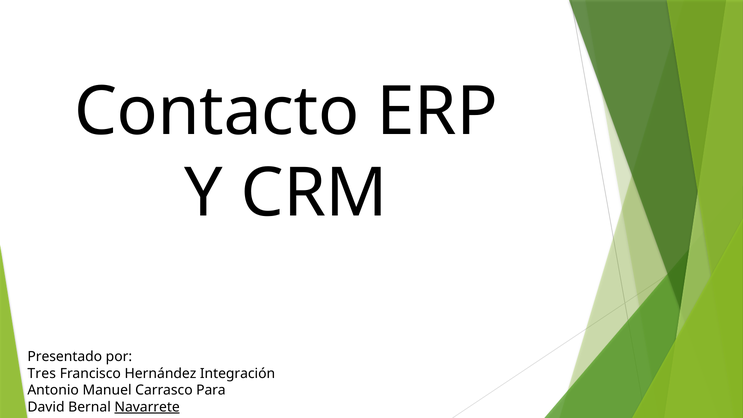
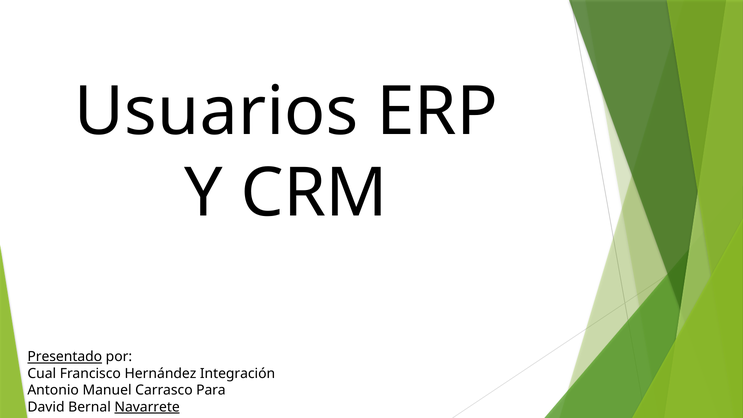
Contacto: Contacto -> Usuarios (216, 112)
Presentado underline: none -> present (65, 357)
Tres: Tres -> Cual (42, 374)
